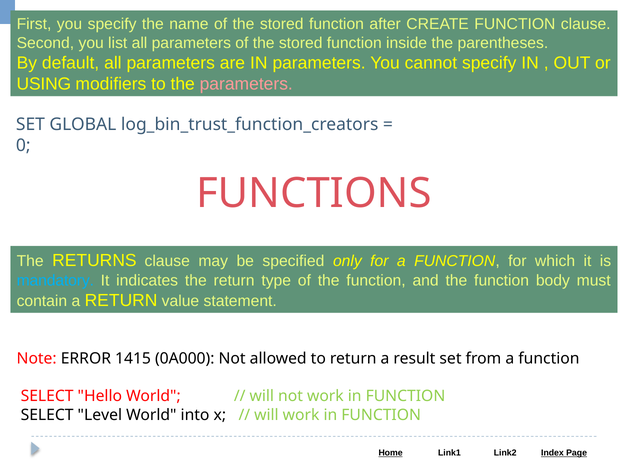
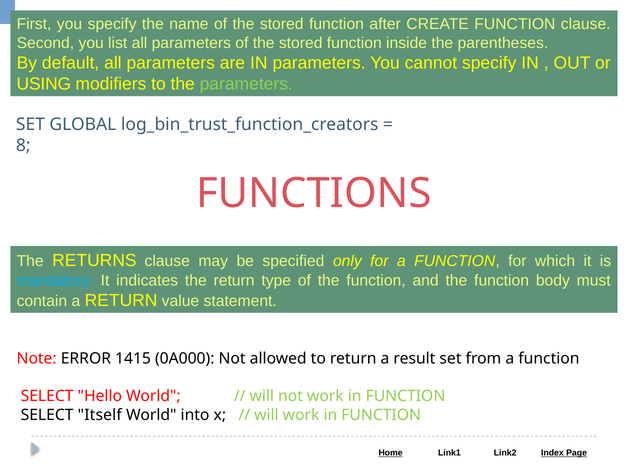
parameters colour: pink -> light green (246, 84)
0: 0 -> 8 (23, 146)
Level: Level -> Itself (100, 415)
